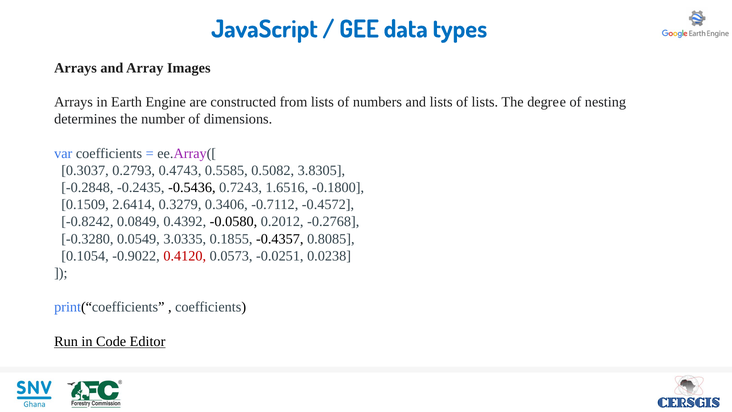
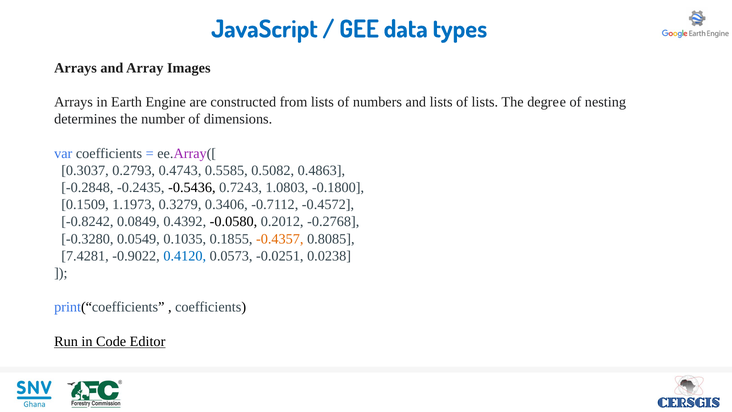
3.8305: 3.8305 -> 0.4863 (321, 170)
1.6516: 1.6516 -> 1.0803 (287, 187)
2.6414: 2.6414 -> 1.1973 (134, 205)
3.0335: 3.0335 -> 0.1035 (185, 239)
-0.4357 colour: black -> orange (280, 239)
0.1054: 0.1054 -> 7.4281 (85, 256)
0.4120 colour: red -> blue (185, 256)
